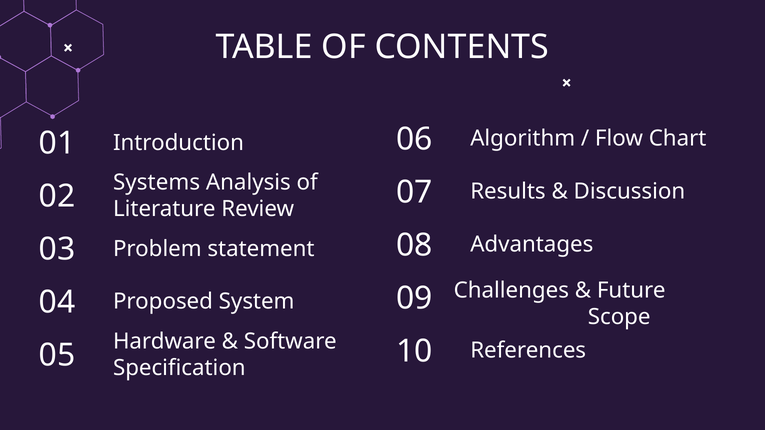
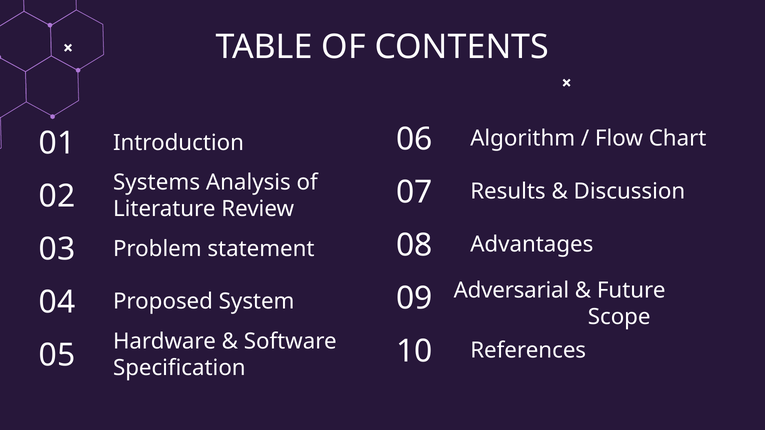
Challenges: Challenges -> Adversarial (511, 290)
